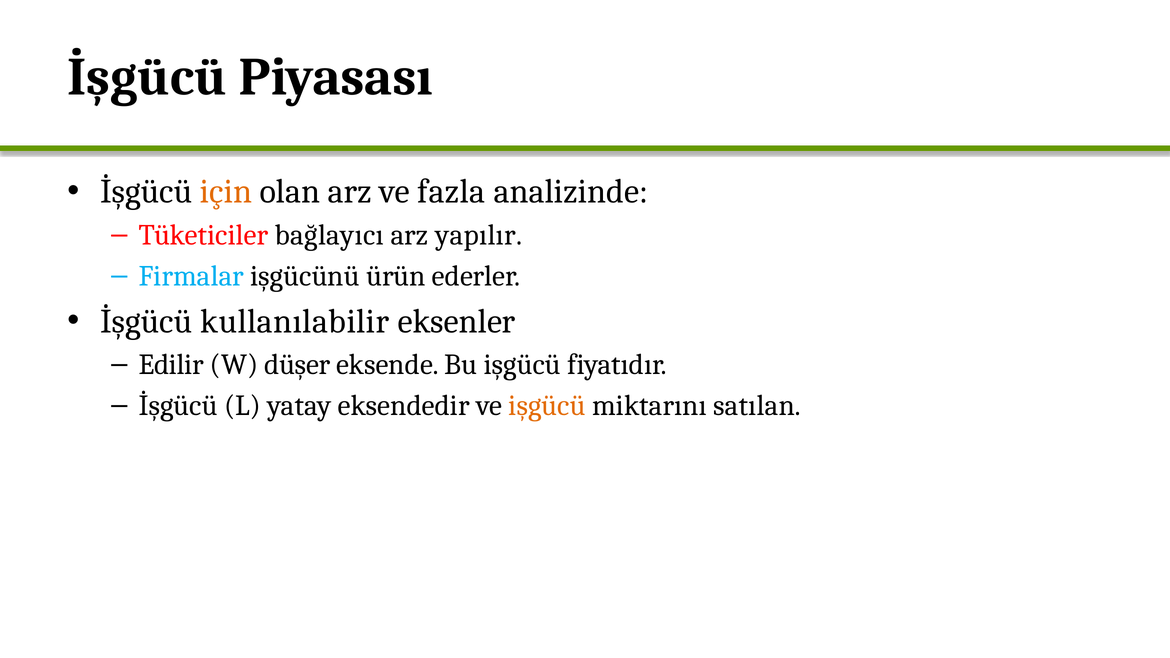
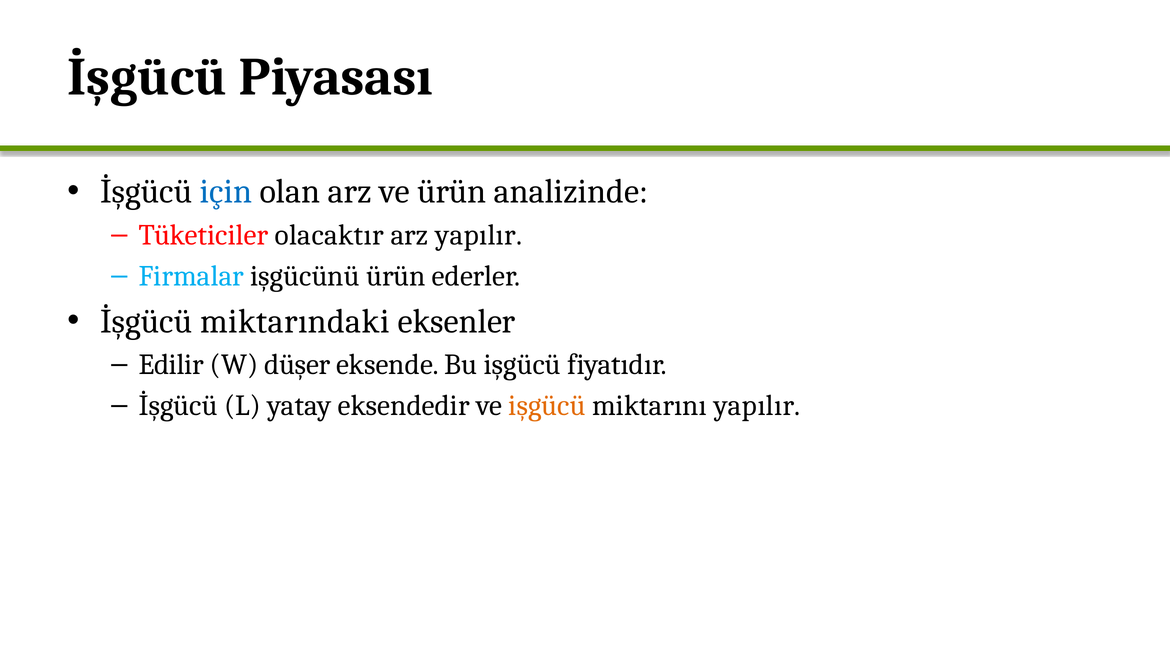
için colour: orange -> blue (226, 192)
ve fazla: fazla -> ürün (452, 192)
bağlayıcı: bağlayıcı -> olacaktır (329, 235)
kullanılabilir: kullanılabilir -> miktarındaki (295, 321)
miktarını satılan: satılan -> yapılır (757, 406)
